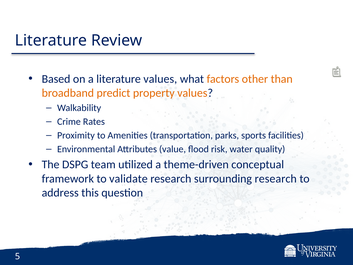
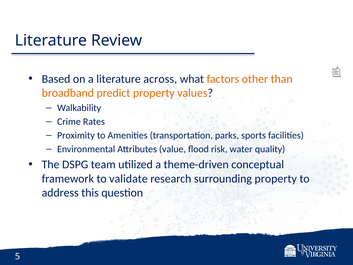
literature values: values -> across (160, 79)
surrounding research: research -> property (276, 179)
